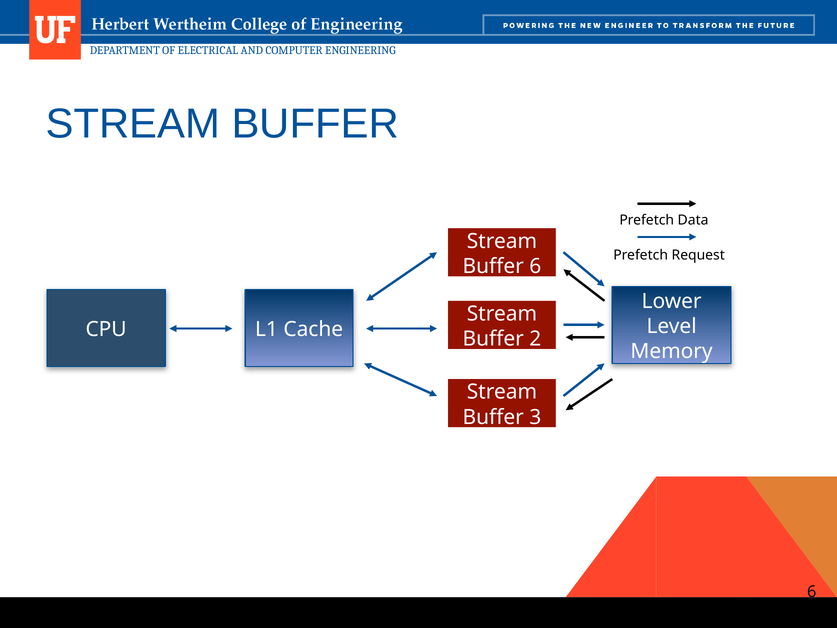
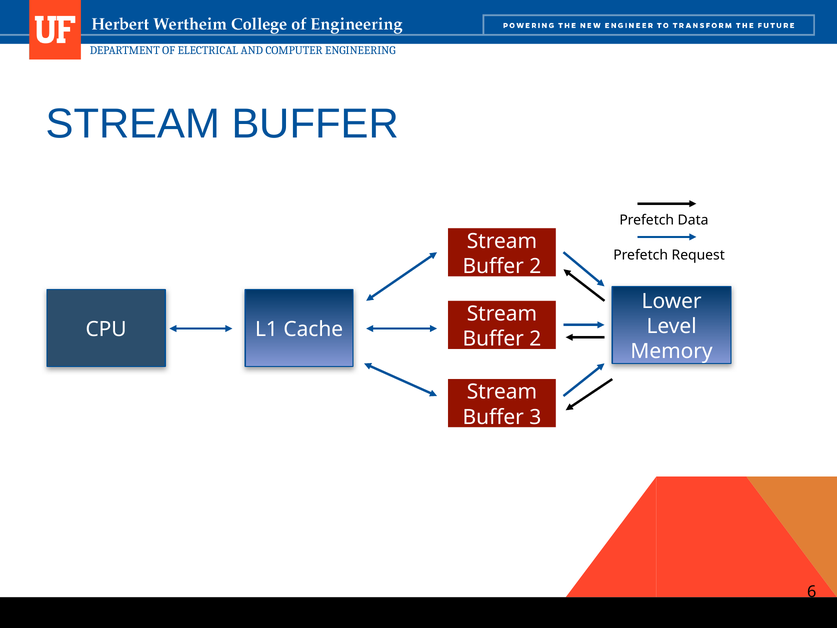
6: 6 -> 2 (535, 266)
